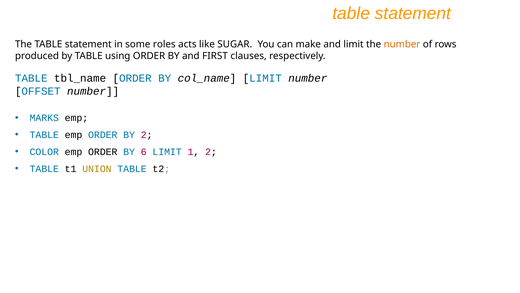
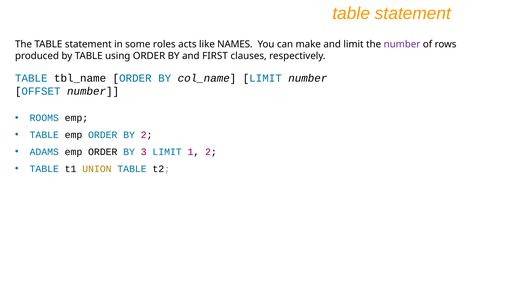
SUGAR: SUGAR -> NAMES (235, 44)
number colour: orange -> purple (402, 44)
MARKS: MARKS -> ROOMS (44, 118)
COLOR: COLOR -> ADAMS (44, 152)
6: 6 -> 3 (144, 152)
